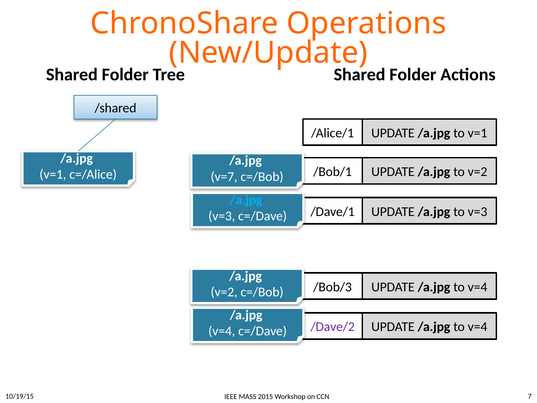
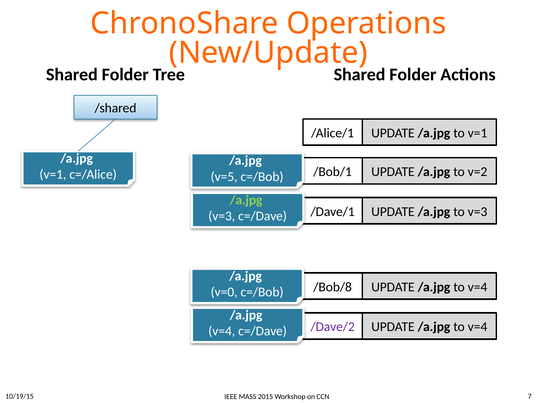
v=7: v=7 -> v=5 (224, 176)
/a.jpg colour: light blue -> light green (246, 200)
/Bob/3: /Bob/3 -> /Bob/8 (333, 287)
v=2: v=2 -> v=0 (224, 292)
